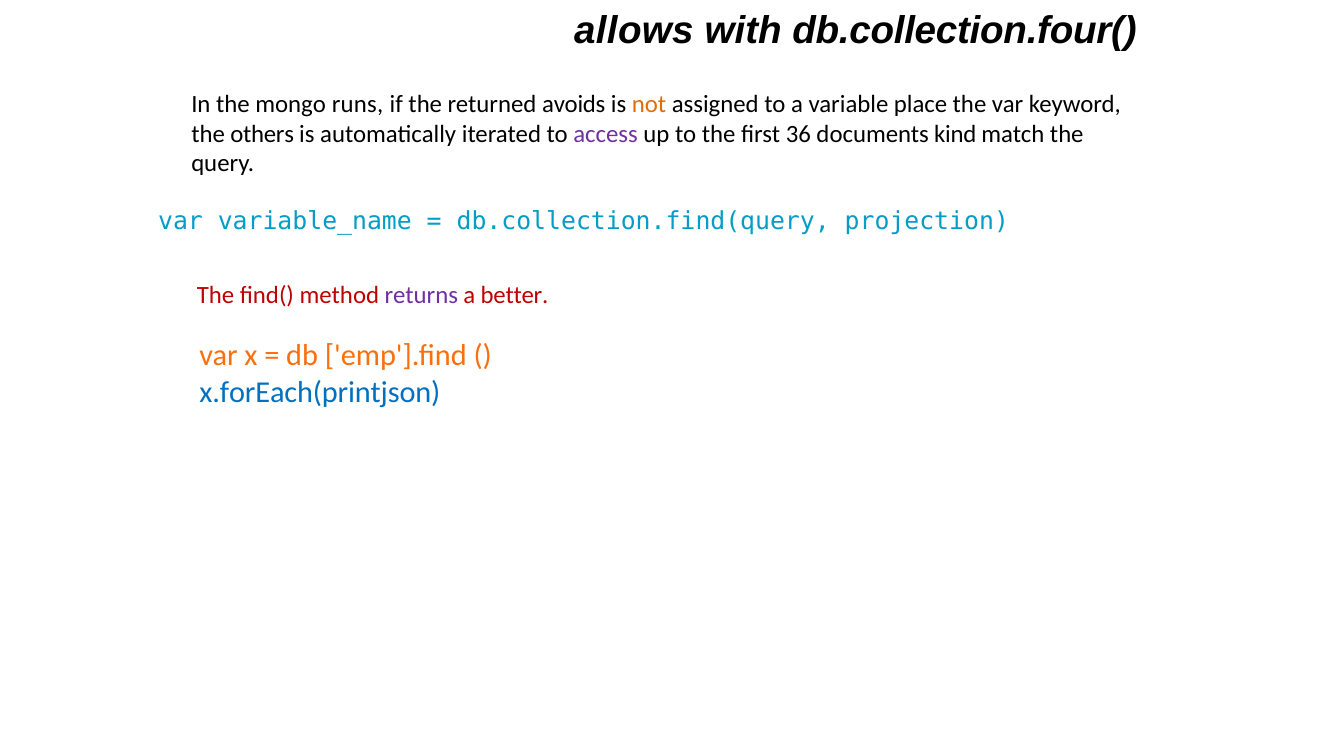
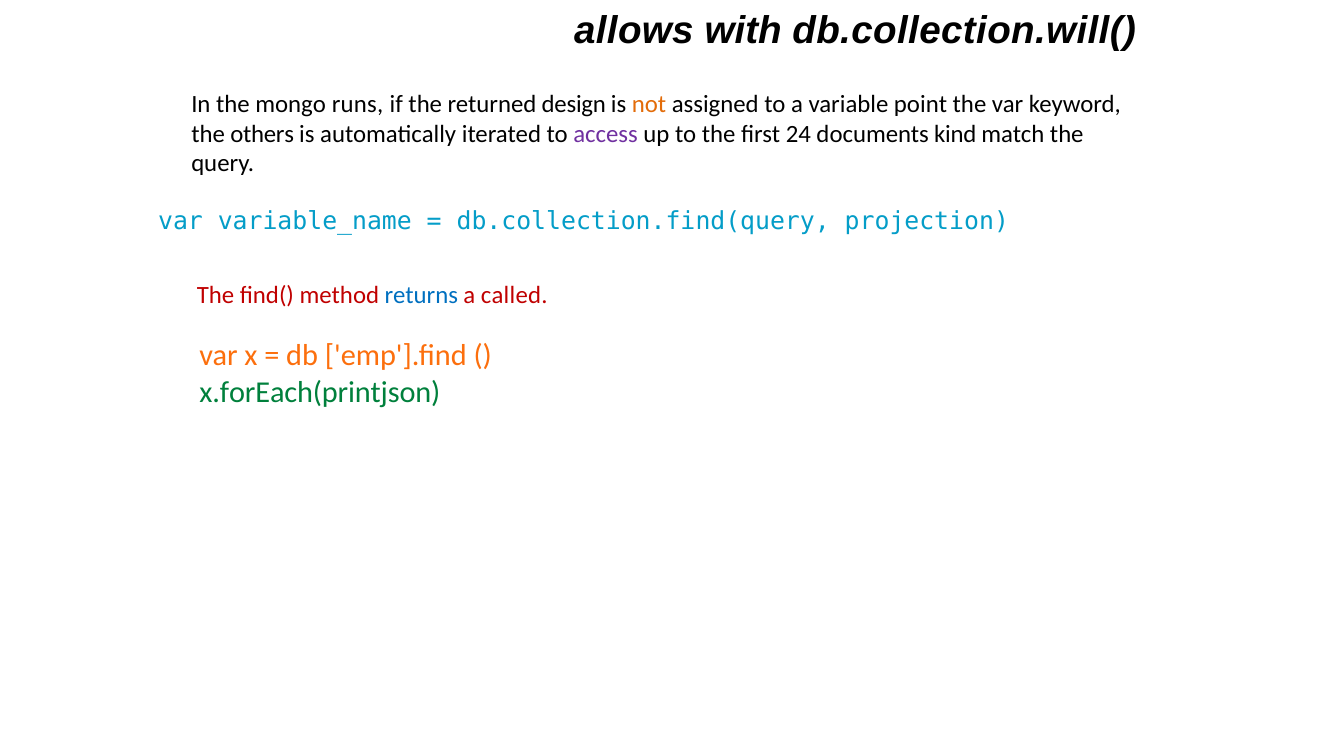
db.collection.four(: db.collection.four( -> db.collection.will( (964, 31)
avoids: avoids -> design (574, 104)
place: place -> point (921, 104)
36: 36 -> 24 (798, 134)
returns colour: purple -> blue (421, 296)
better: better -> called (514, 296)
x.forEach(printjson colour: blue -> green (320, 392)
